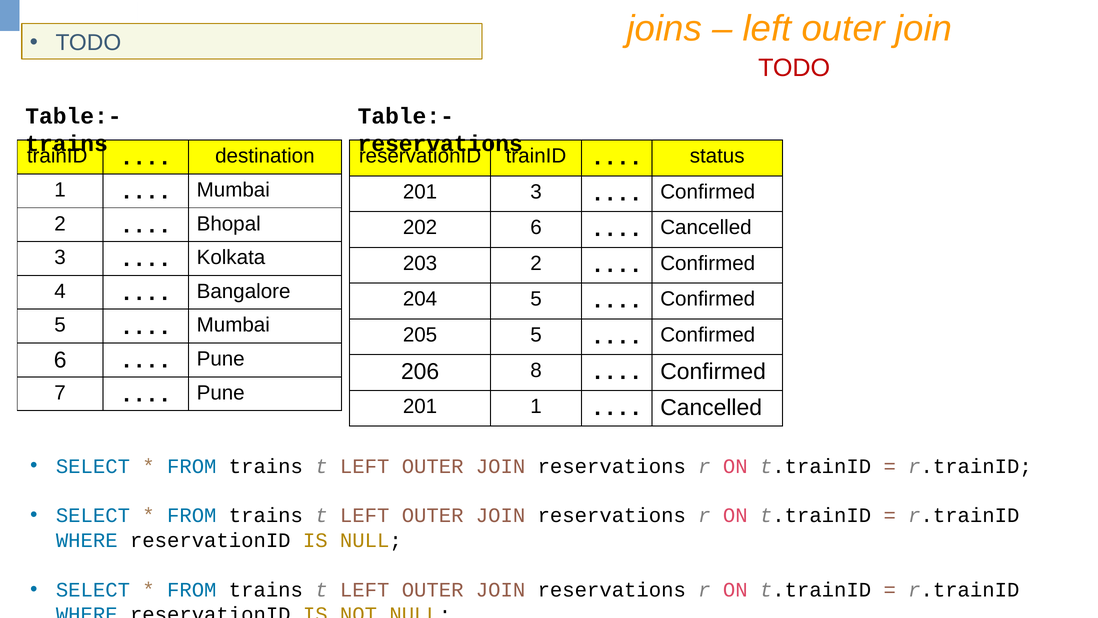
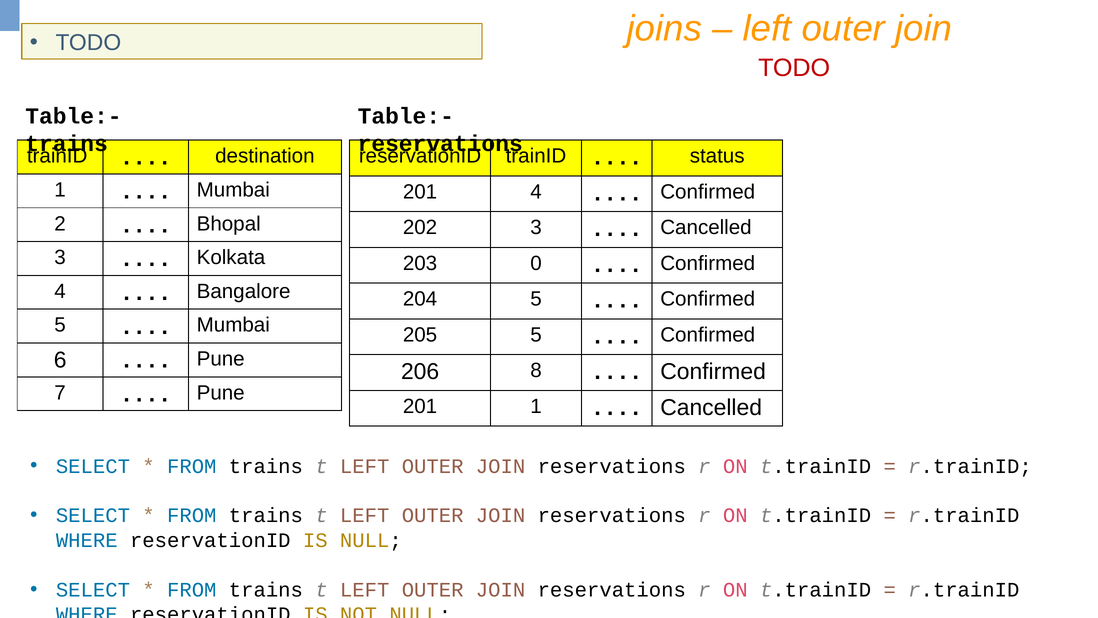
201 3: 3 -> 4 (536, 192)
202 6: 6 -> 3 (536, 228)
203 2: 2 -> 0 (536, 263)
